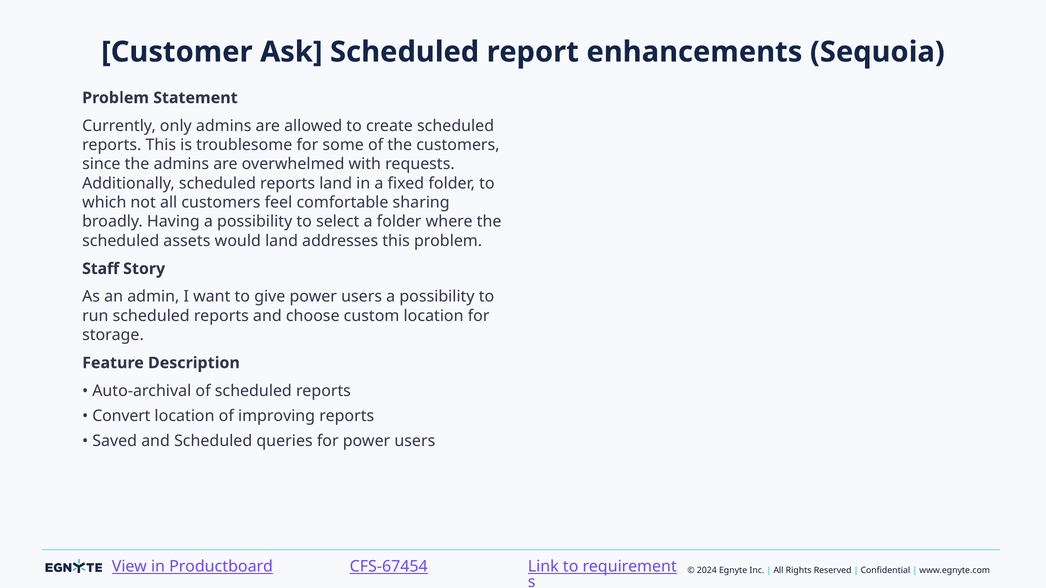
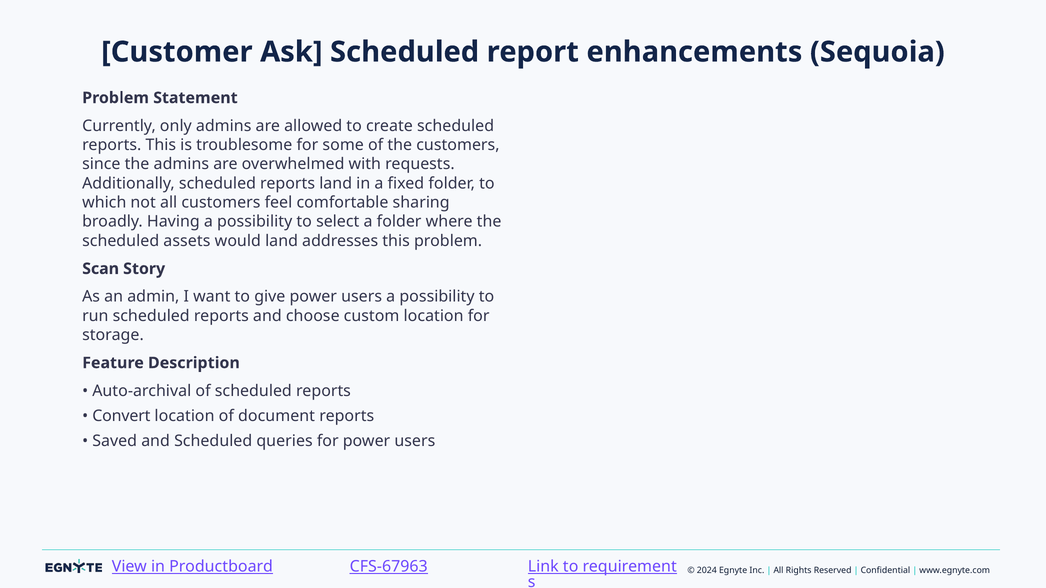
Staff: Staff -> Scan (101, 269)
improving: improving -> document (277, 416)
CFS-67454: CFS-67454 -> CFS-67963 (389, 567)
